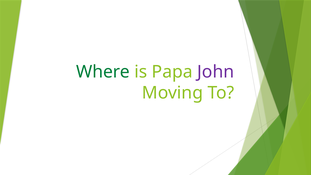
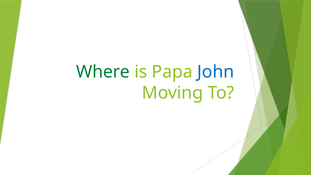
John colour: purple -> blue (216, 72)
